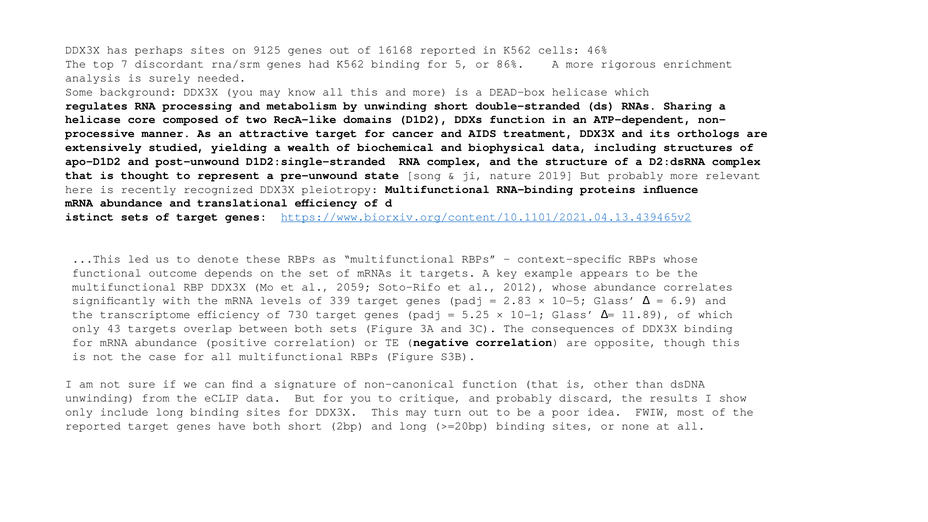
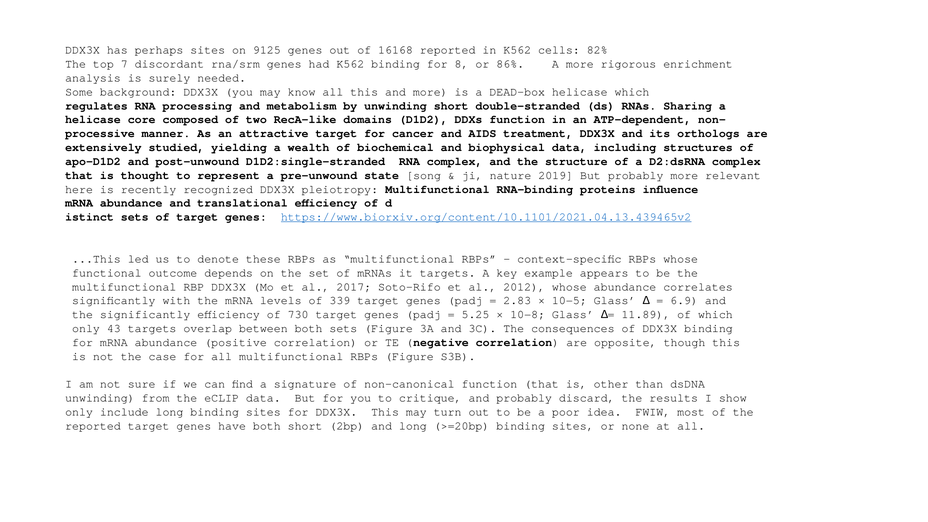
46%: 46% -> 82% (597, 50)
5: 5 -> 8 (462, 64)
2059: 2059 -> 2017 (354, 287)
the transcriptome: transcriptome -> significantly (145, 315)
10−1: 10−1 -> 10−8 (528, 315)
